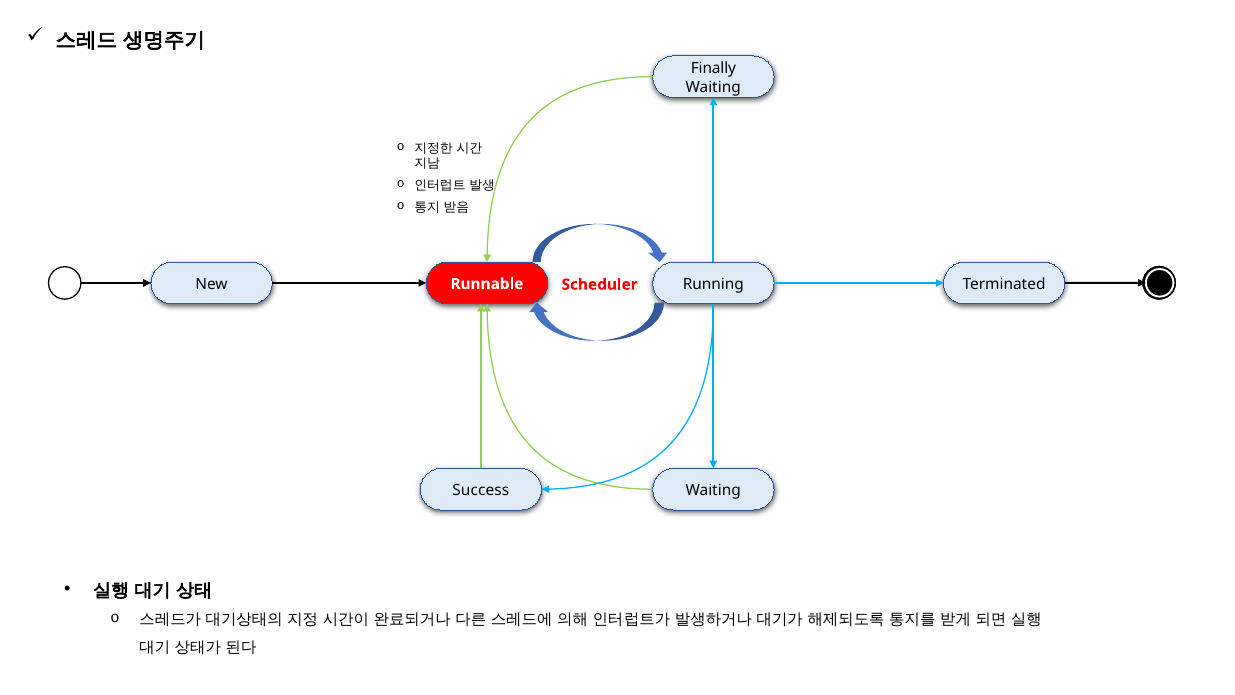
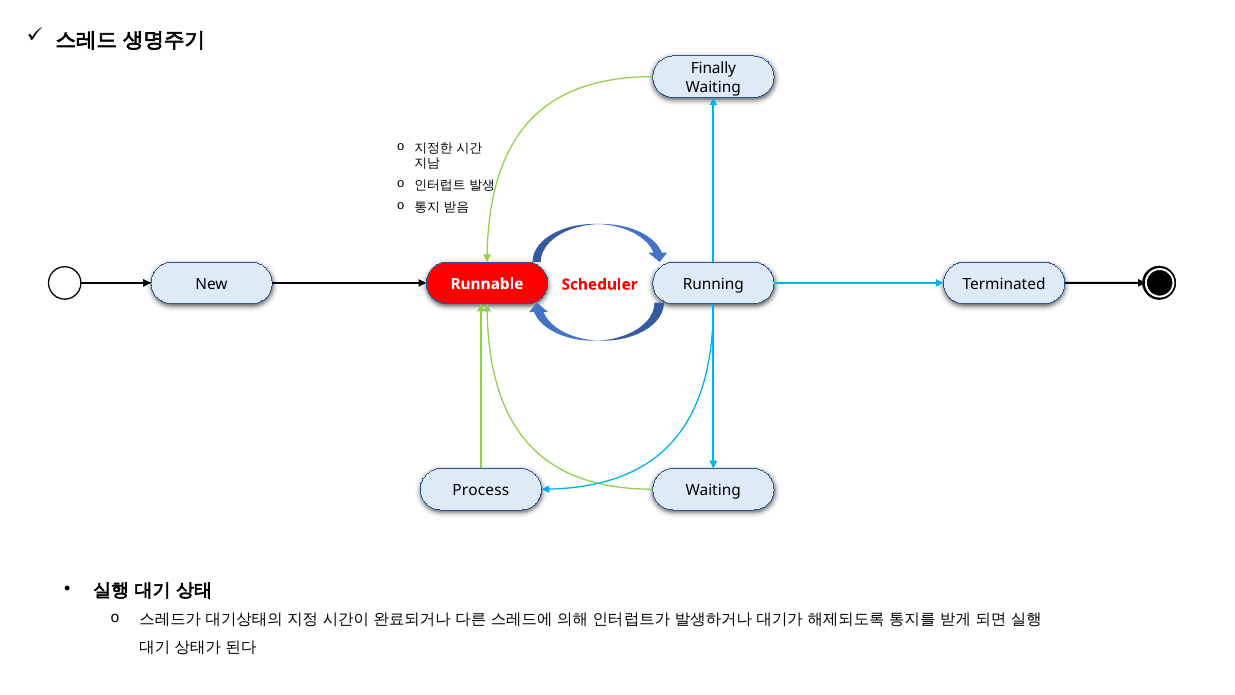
Success: Success -> Process (481, 490)
